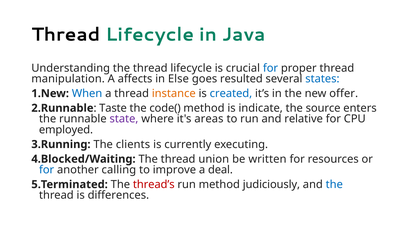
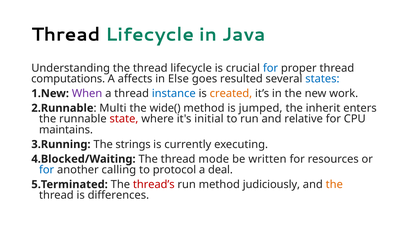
manipulation: manipulation -> computations (68, 79)
When colour: blue -> purple (87, 94)
instance colour: orange -> blue (174, 94)
created colour: blue -> orange (231, 94)
offer: offer -> work (344, 94)
Taste: Taste -> Multi (113, 108)
code(: code( -> wide( (165, 108)
indicate: indicate -> jumped (261, 108)
source: source -> inherit (323, 108)
state colour: purple -> red (124, 119)
areas: areas -> initial (209, 119)
employed: employed -> maintains (66, 130)
clients: clients -> strings (133, 144)
union: union -> mode (214, 159)
improve: improve -> protocol (174, 170)
the colour: blue -> orange (334, 185)
